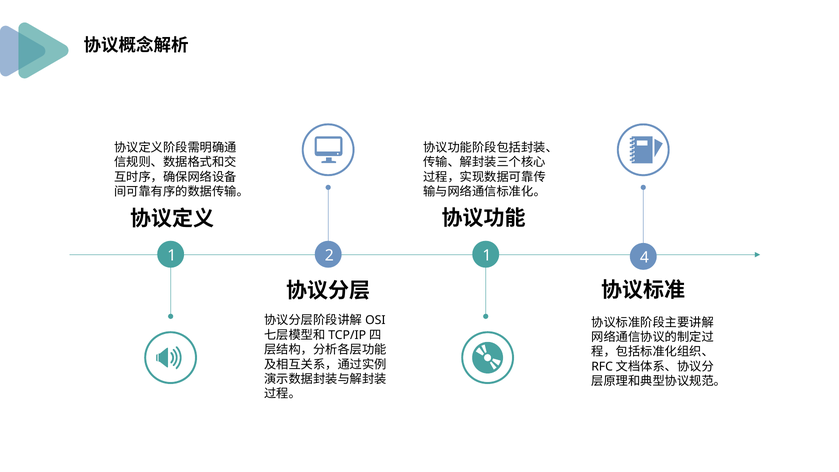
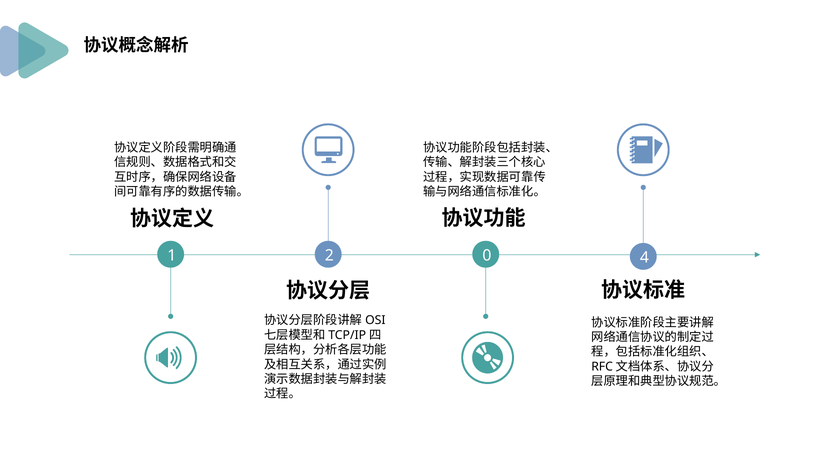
2 1: 1 -> 0 (487, 255)
